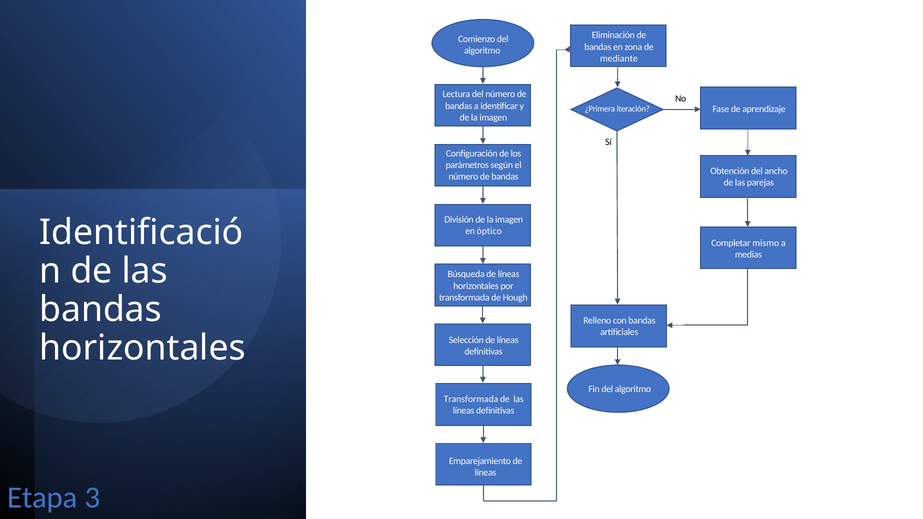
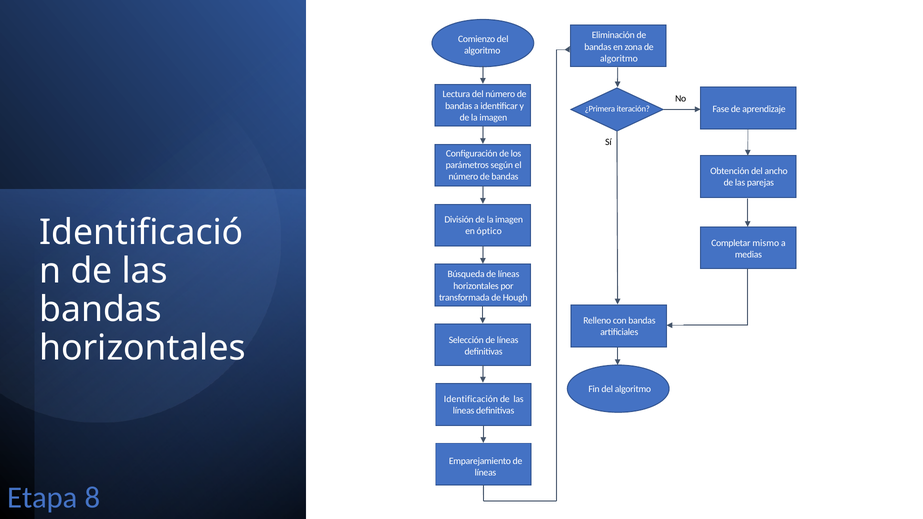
mediante: mediante -> algoritmo (619, 58)
Transformada: Transformada -> Identificación (471, 399)
3: 3 -> 8 (92, 498)
